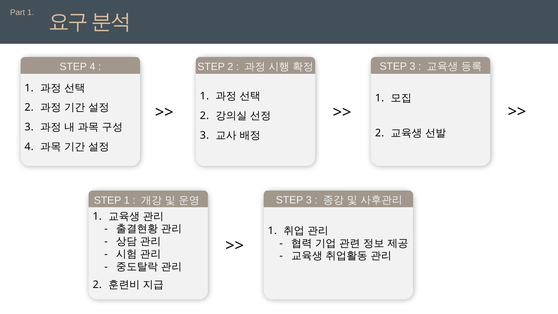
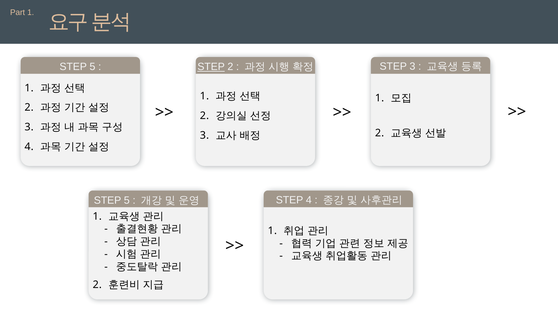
4: 4 -> 5 (92, 67)
STEP underline: none -> present (211, 67)
1: 1 -> 5 (127, 200)
3: 3 -> 4 (309, 200)
